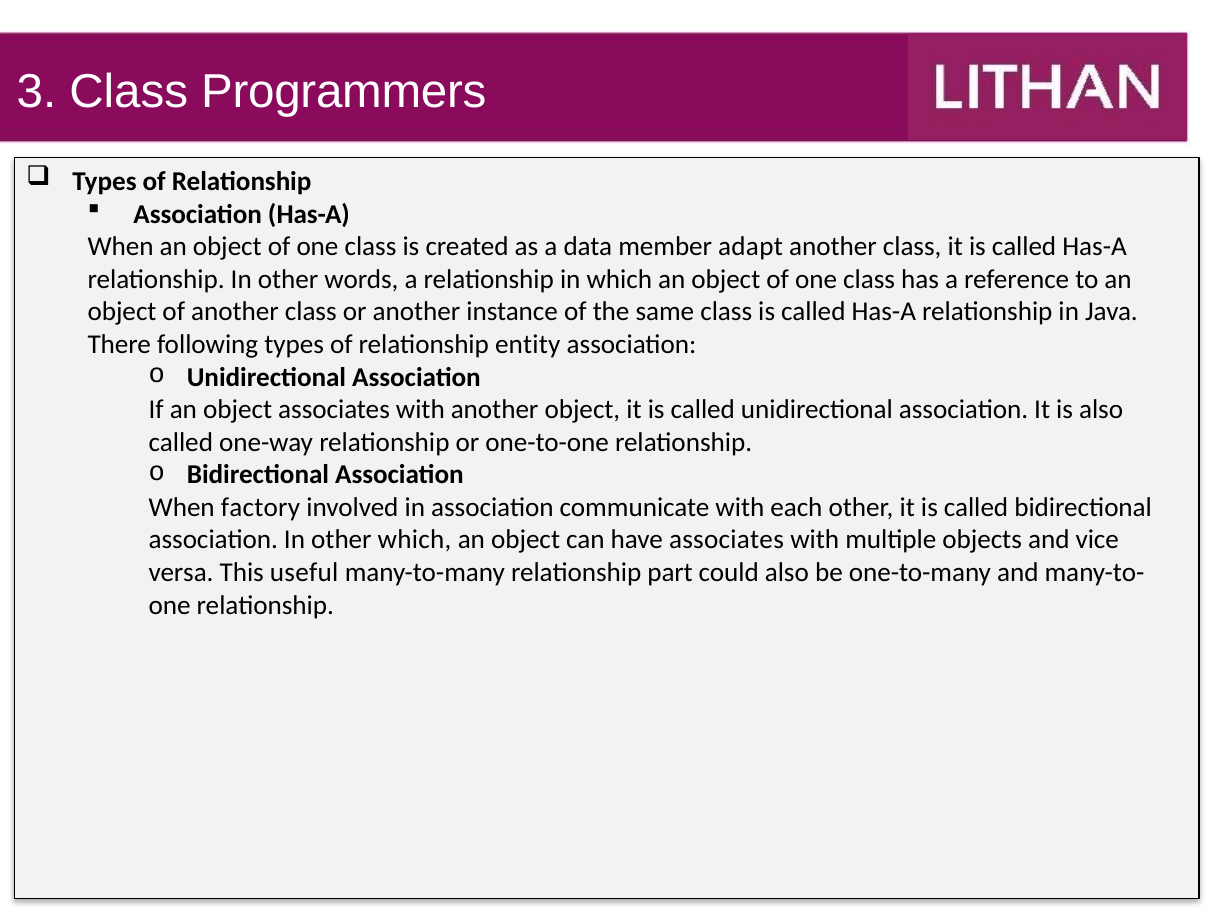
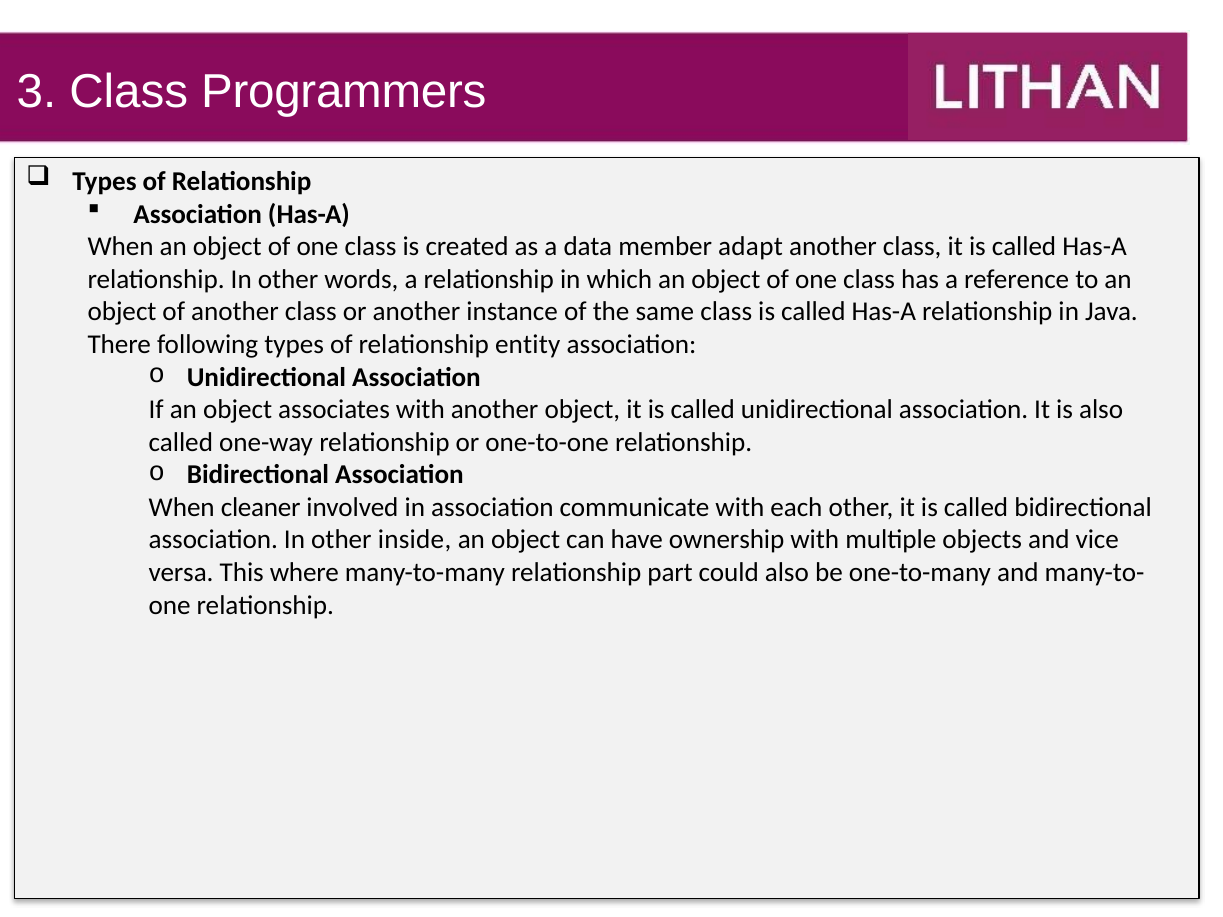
factory: factory -> cleaner (261, 508)
other which: which -> inside (415, 540)
have associates: associates -> ownership (727, 540)
useful: useful -> where (304, 573)
